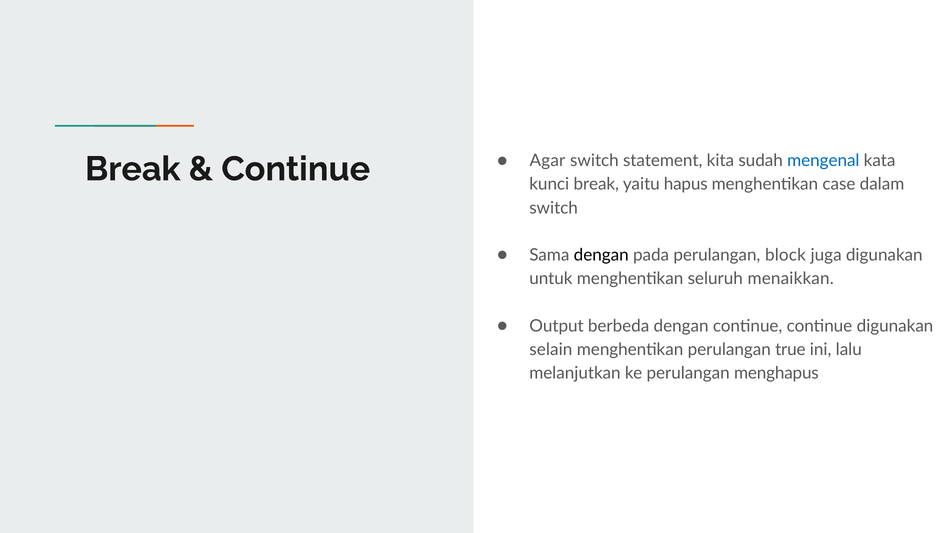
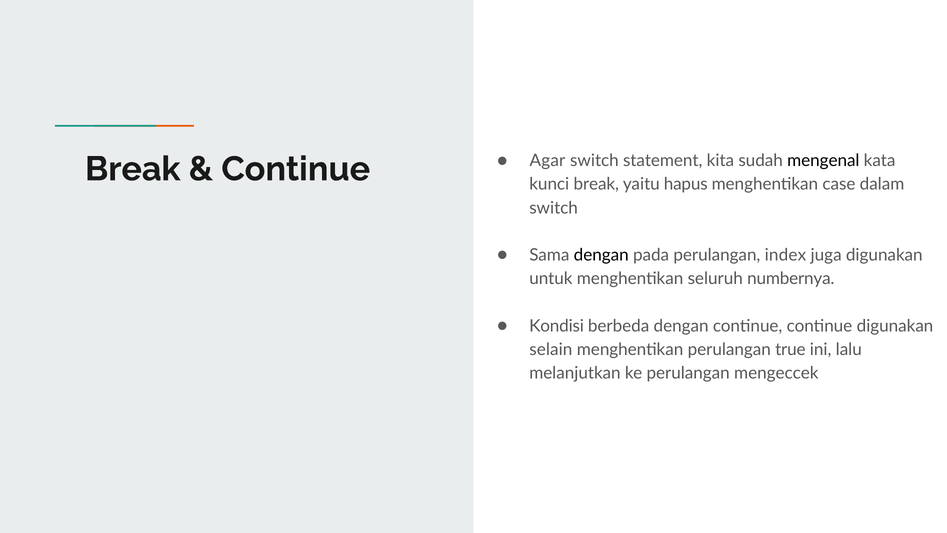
mengenal colour: blue -> black (823, 161)
block: block -> index (785, 255)
menaikkan: menaikkan -> numbernya (791, 279)
Output: Output -> Kondisi (557, 326)
menghapus: menghapus -> mengeccek (776, 373)
